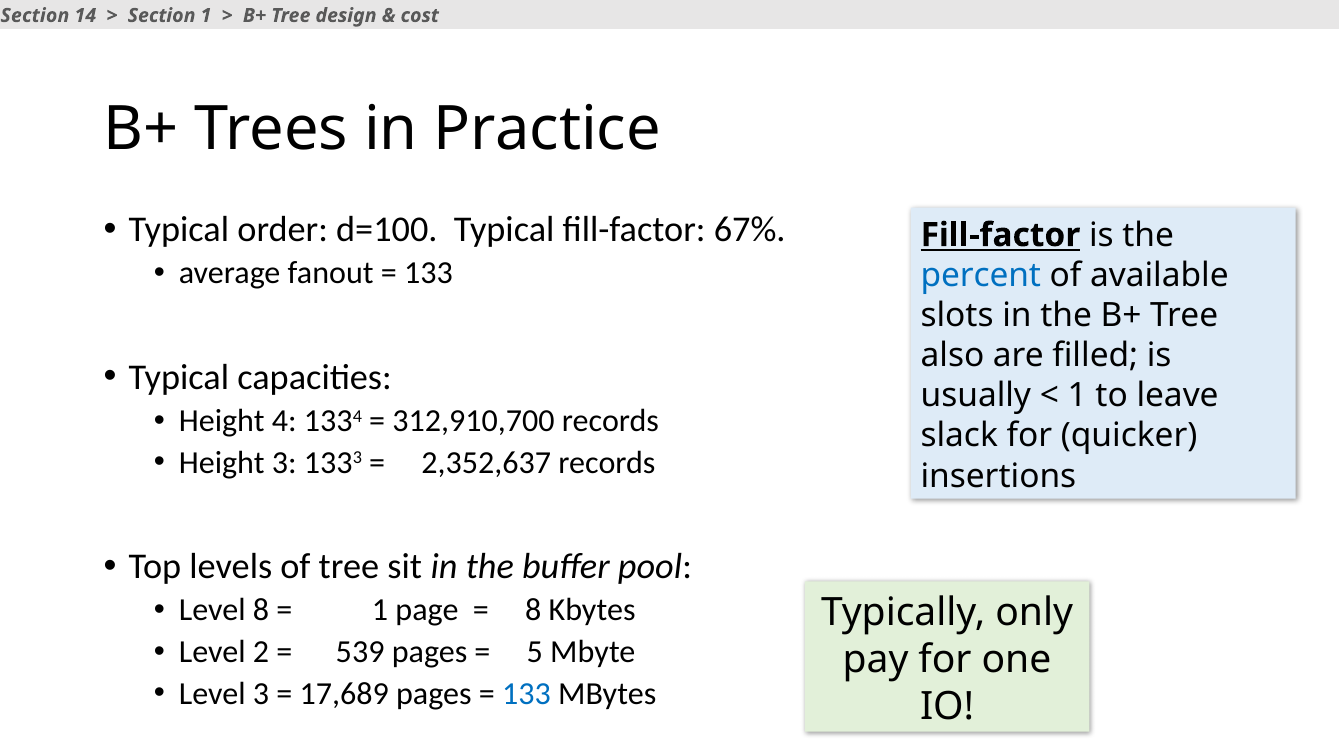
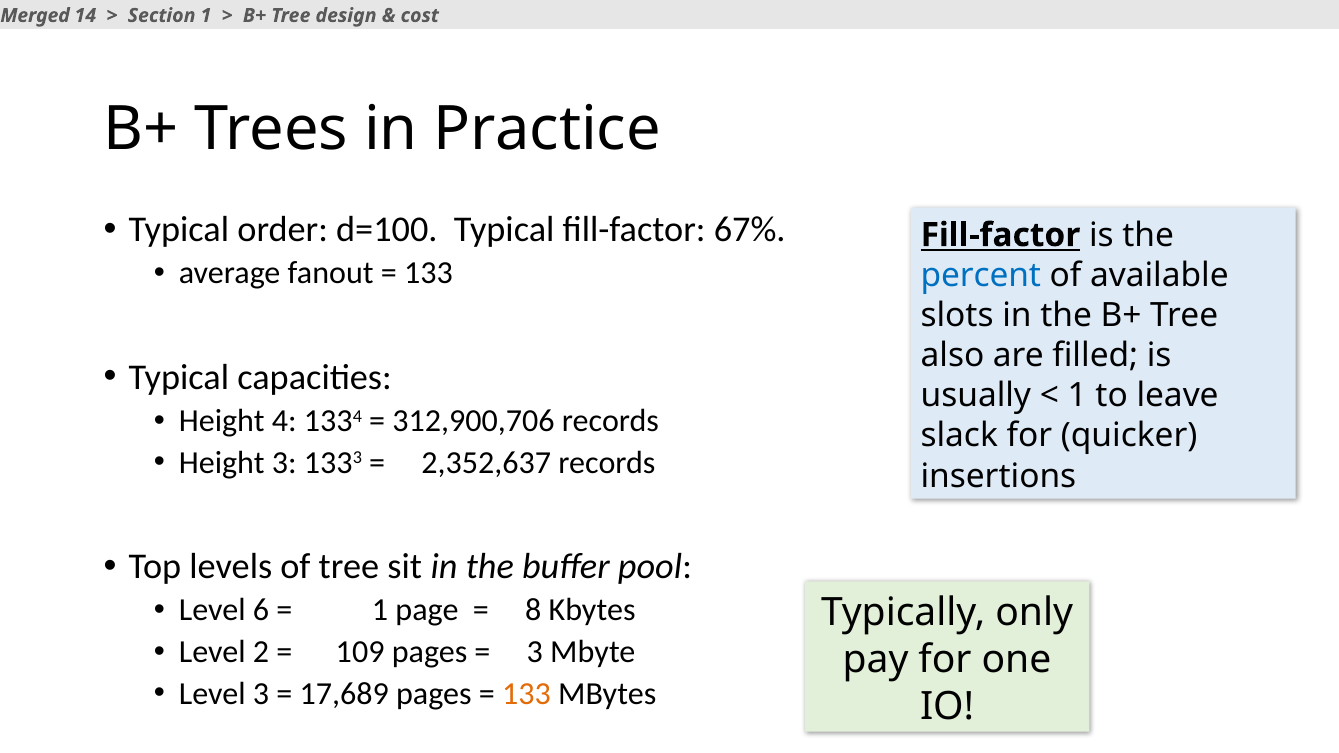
Section: Section -> Merged (35, 16)
312,910,700: 312,910,700 -> 312,900,706 (473, 421)
Level 8: 8 -> 6 (261, 611)
539: 539 -> 109 (360, 652)
5: 5 -> 3 (535, 652)
133 colour: blue -> orange (527, 694)
